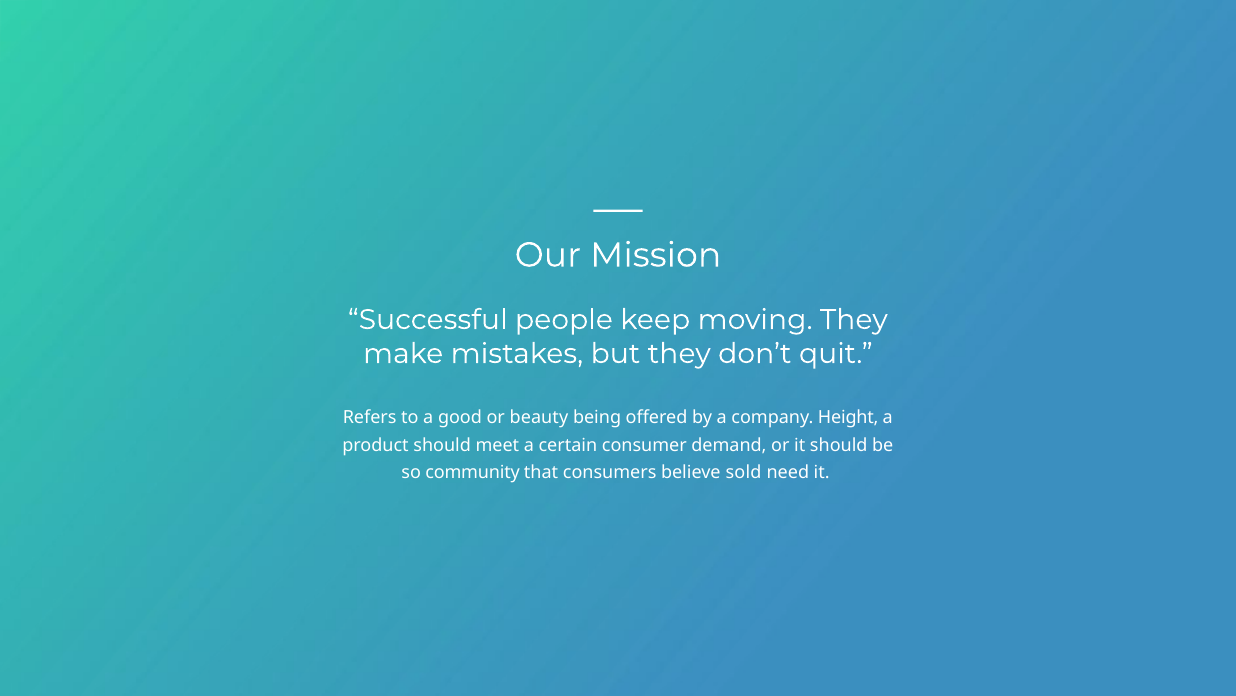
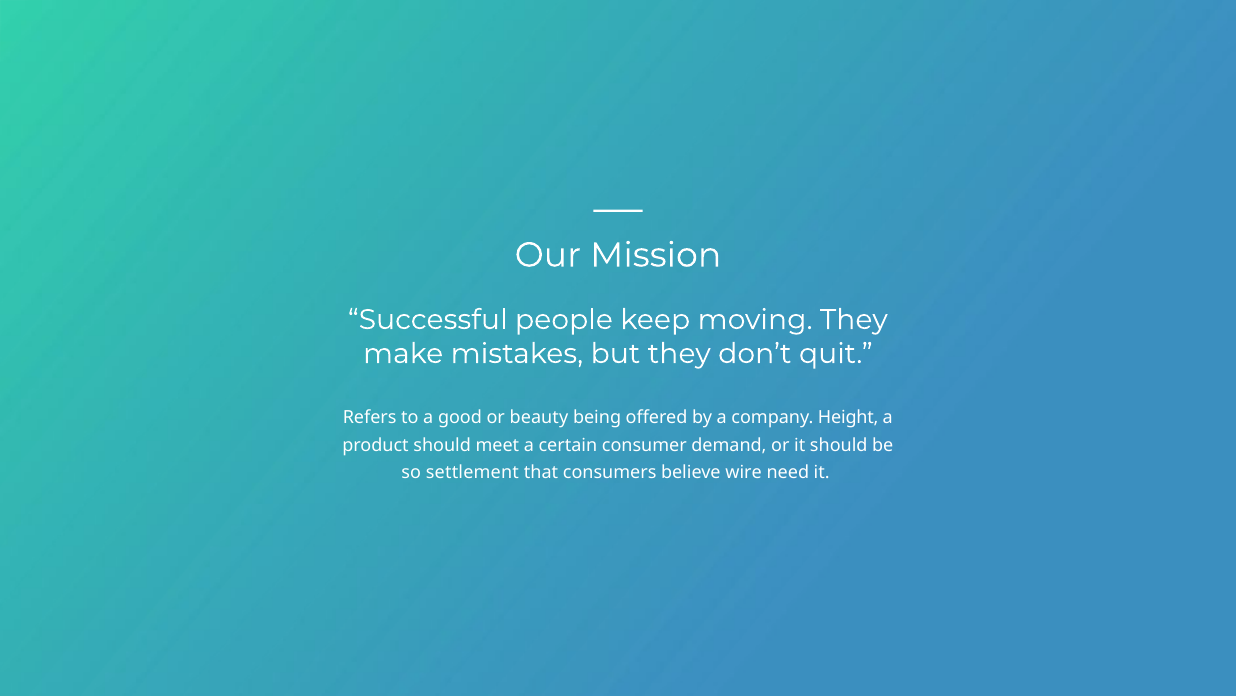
community: community -> settlement (472, 472)
sold: sold -> wire (744, 472)
